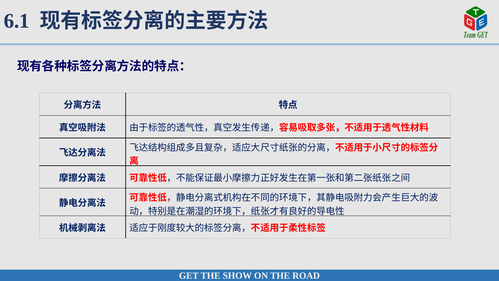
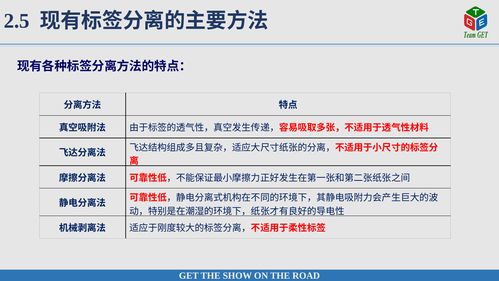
6.1: 6.1 -> 2.5 (17, 21)
